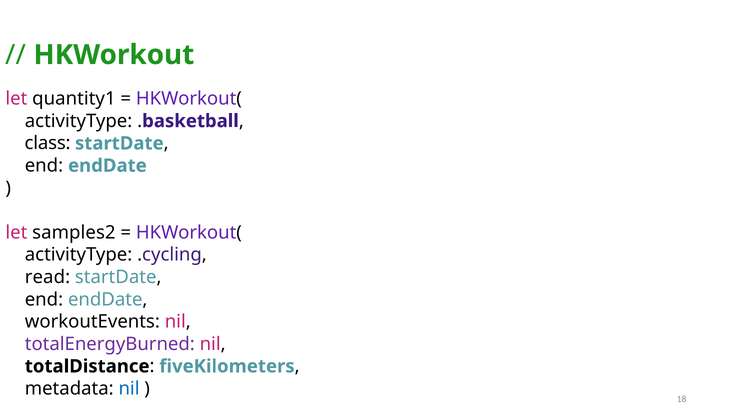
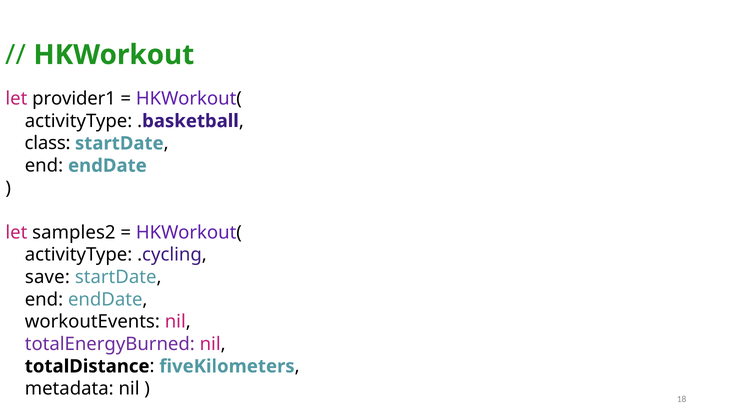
quantity1: quantity1 -> provider1 (74, 99)
read: read -> save (47, 277)
nil colour: blue -> black (129, 389)
